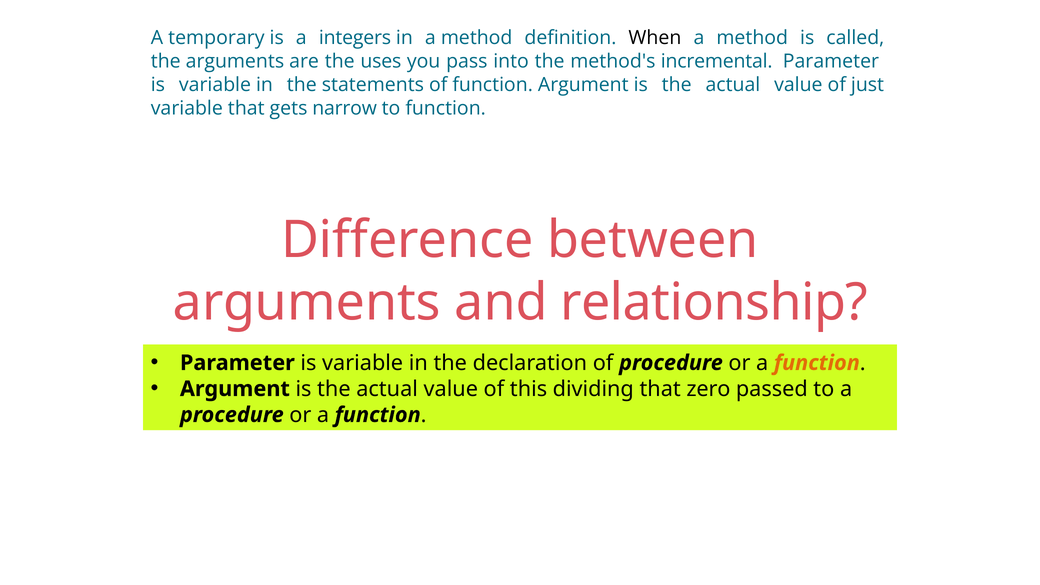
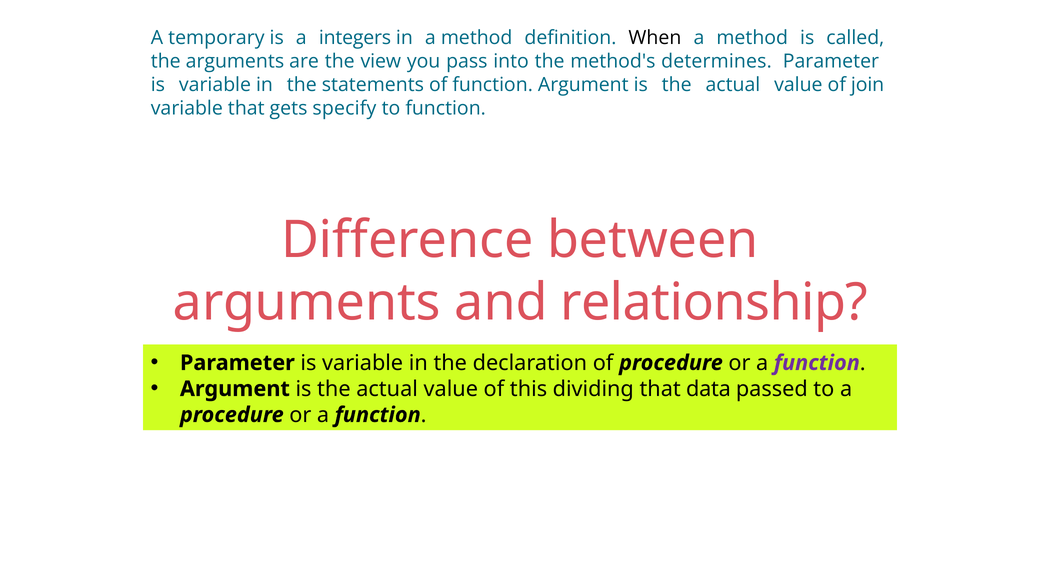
uses: uses -> view (381, 61)
incremental: incremental -> determines (716, 61)
just: just -> join (868, 85)
narrow: narrow -> specify (344, 108)
function colour: orange -> purple (817, 363)
zero: zero -> data (708, 389)
